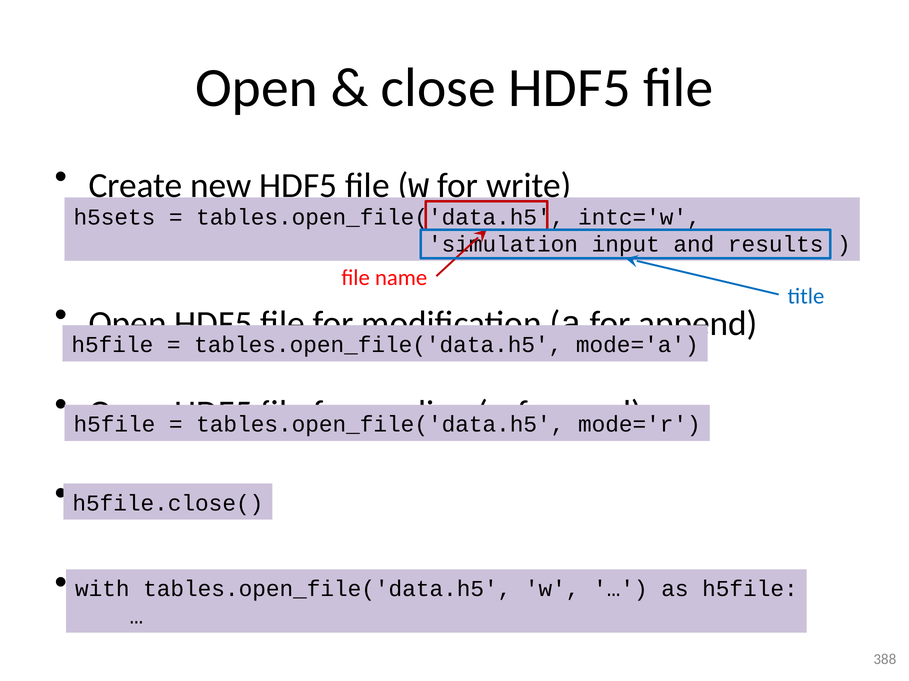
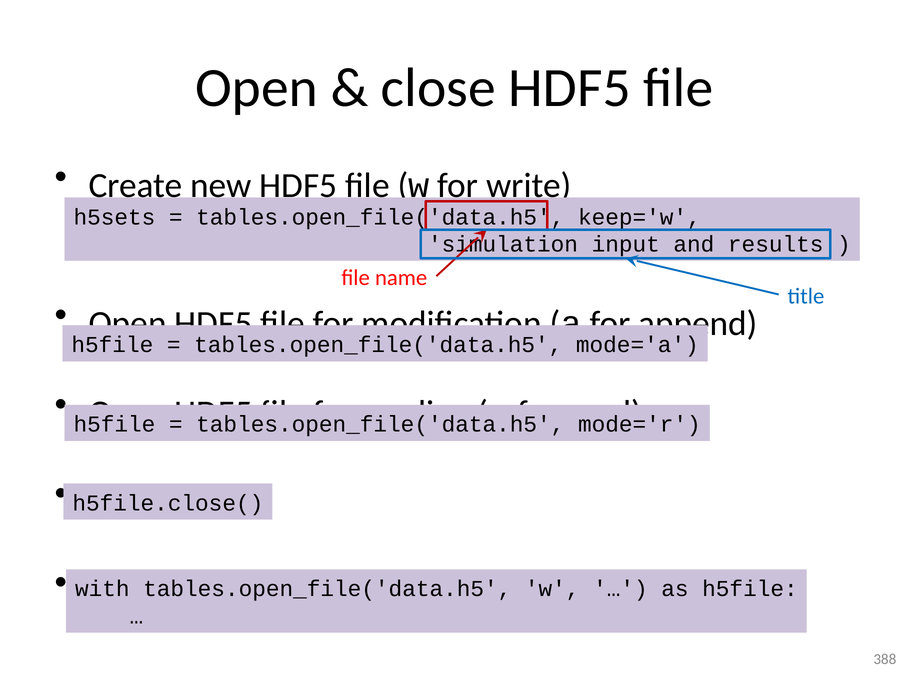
intc='w: intc='w -> keep='w (639, 217)
